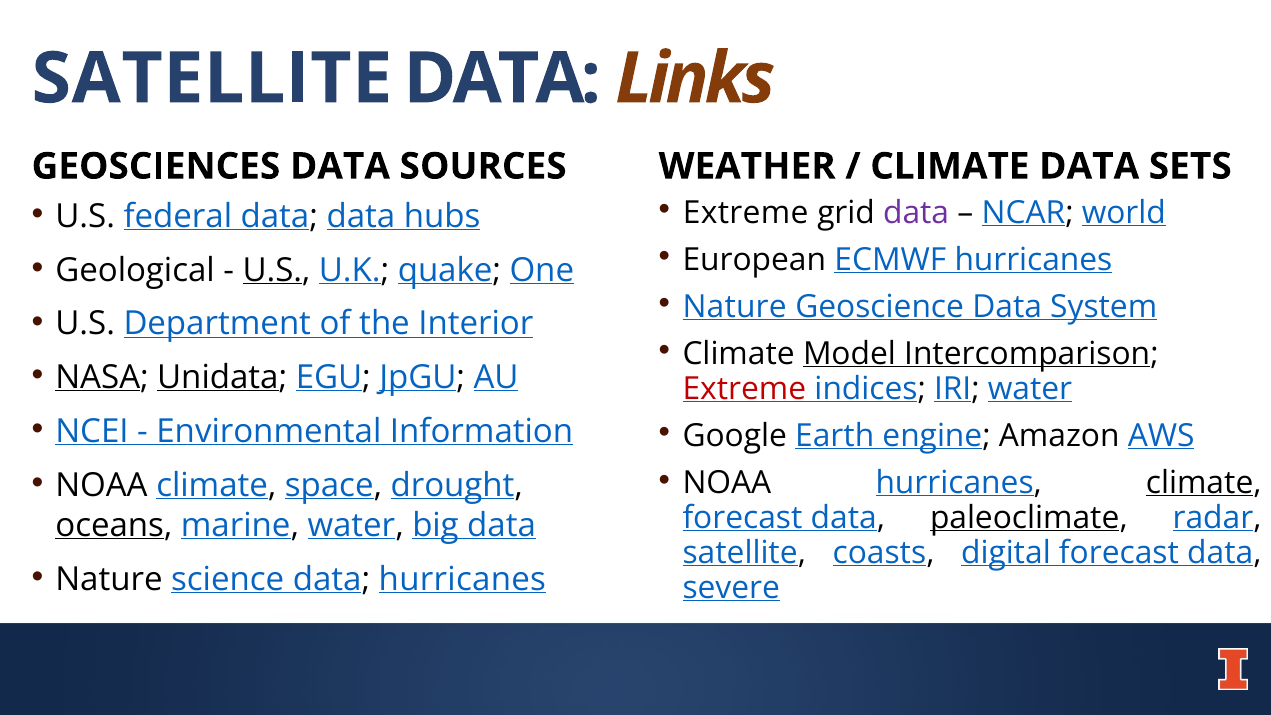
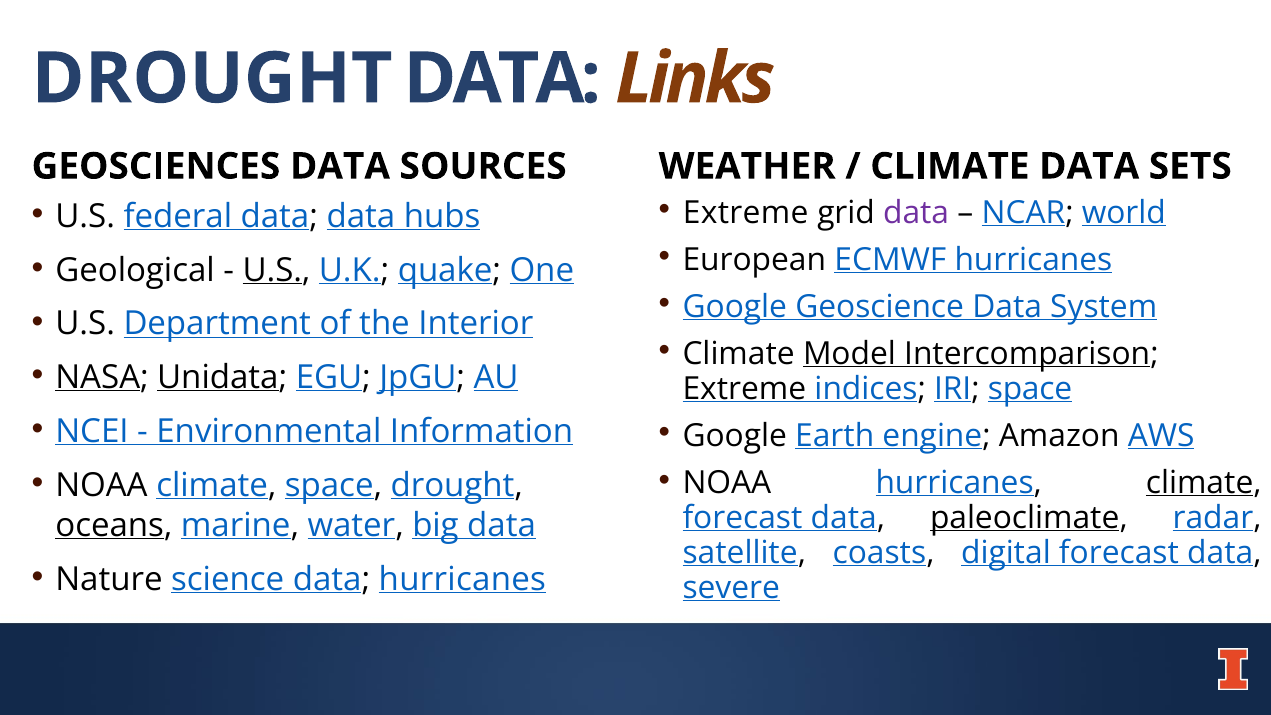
SATELLITE: SATELLITE -> DROUGHT (212, 79)
Nature: Nature -> Google (735, 307)
Extreme colour: red -> black (744, 389)
IRI water: water -> space (1030, 389)
